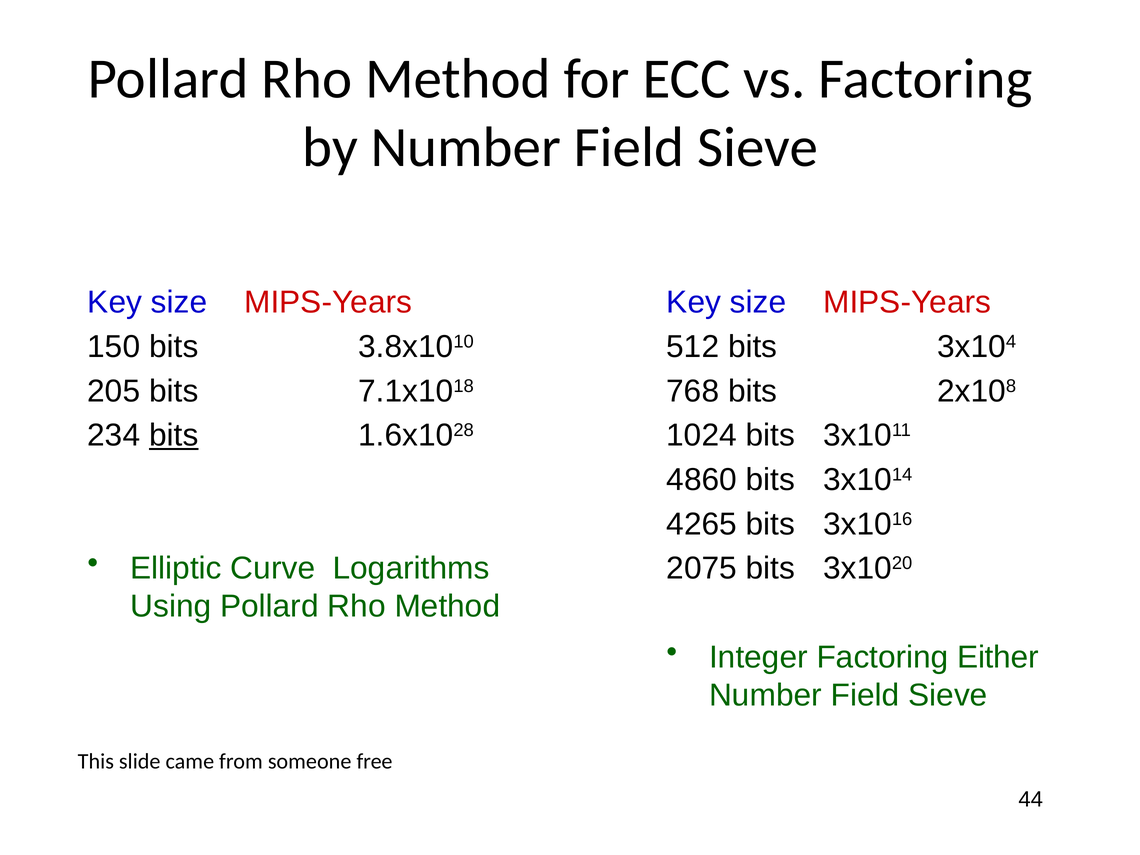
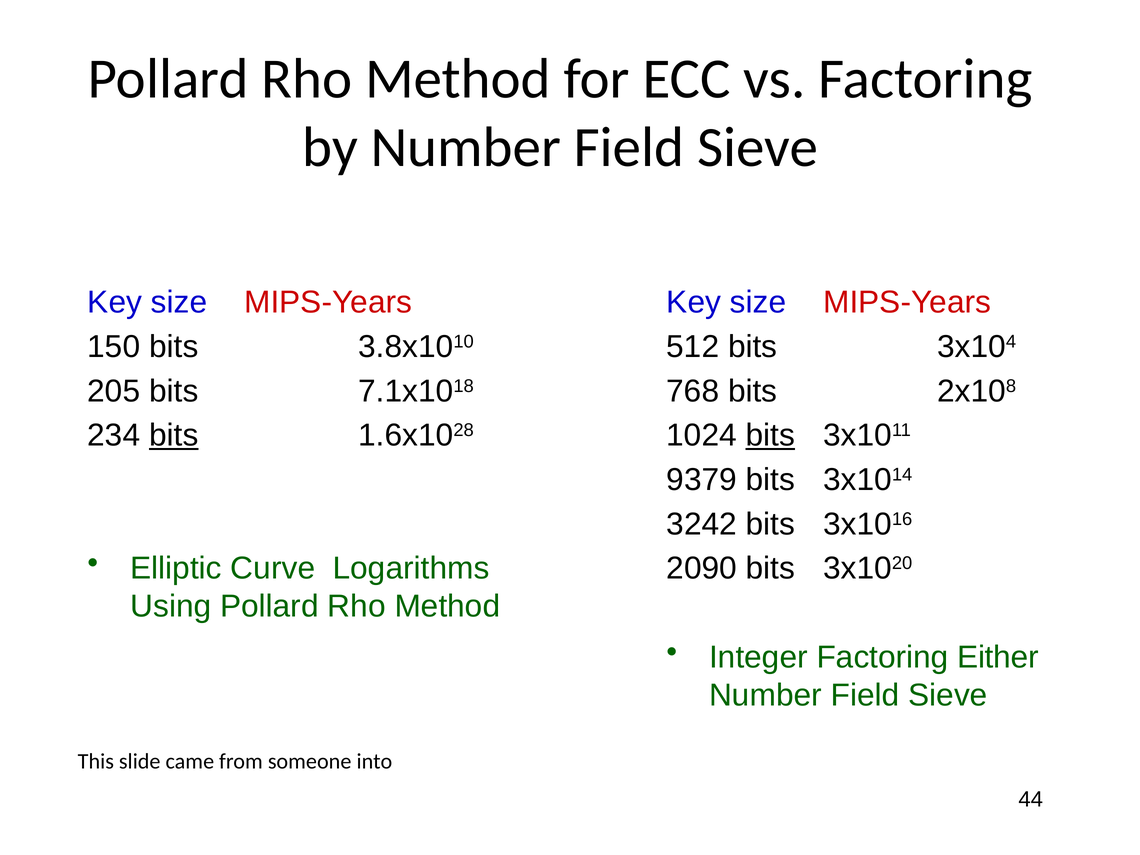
bits underline: none -> present (770, 435)
4860: 4860 -> 9379 (702, 480)
4265: 4265 -> 3242 (702, 524)
2075: 2075 -> 2090 (702, 569)
free: free -> into (374, 761)
